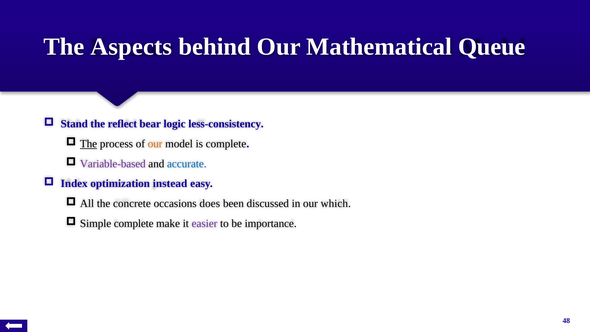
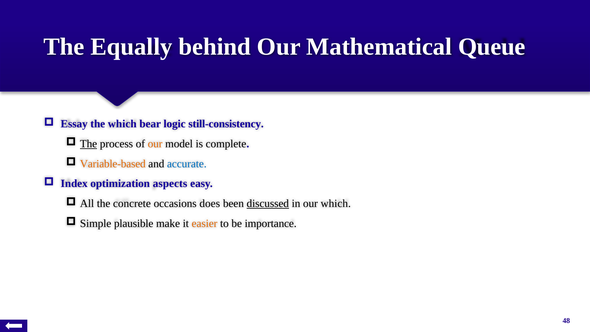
Aspects: Aspects -> Equally (132, 47)
Stand: Stand -> Essay (74, 124)
the reflect: reflect -> which (122, 124)
less-consistency: less-consistency -> still-consistency (226, 124)
Variable-based colour: purple -> orange (113, 164)
instead: instead -> aspects (170, 184)
discussed underline: none -> present (268, 203)
Simple complete: complete -> plausible (134, 223)
easier colour: purple -> orange (205, 223)
